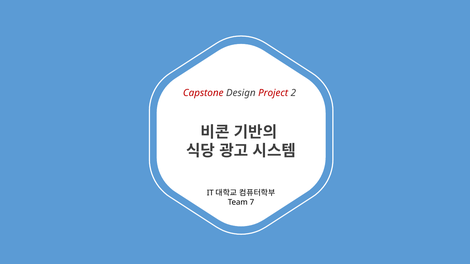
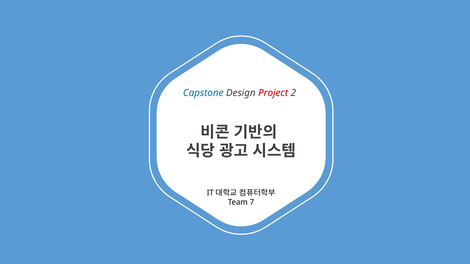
Capstone colour: red -> blue (203, 93)
